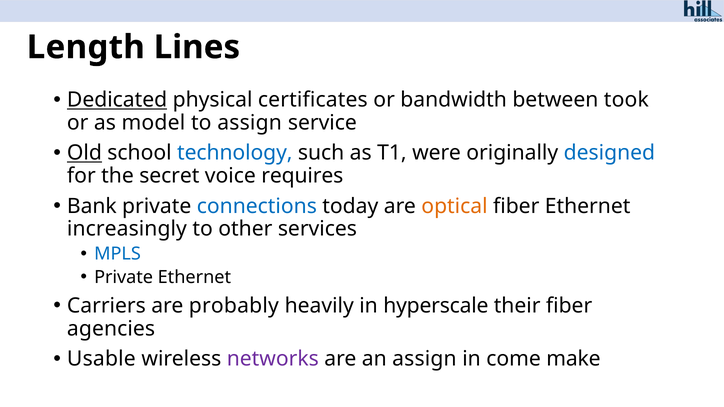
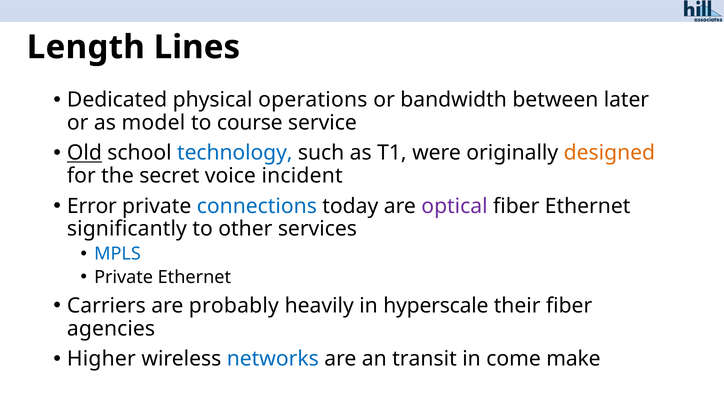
Dedicated underline: present -> none (117, 100)
certificates: certificates -> operations (313, 100)
took: took -> later (626, 100)
to assign: assign -> course (250, 123)
designed colour: blue -> orange (609, 153)
requires: requires -> incident (302, 176)
Bank: Bank -> Error (92, 206)
optical colour: orange -> purple (454, 206)
increasingly: increasingly -> significantly (127, 229)
Usable: Usable -> Higher (101, 359)
networks colour: purple -> blue (273, 359)
an assign: assign -> transit (424, 359)
